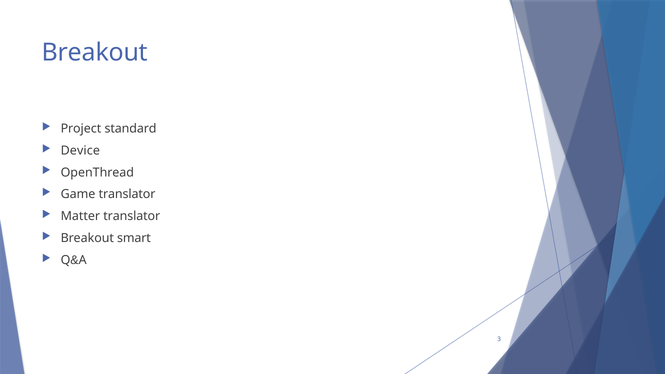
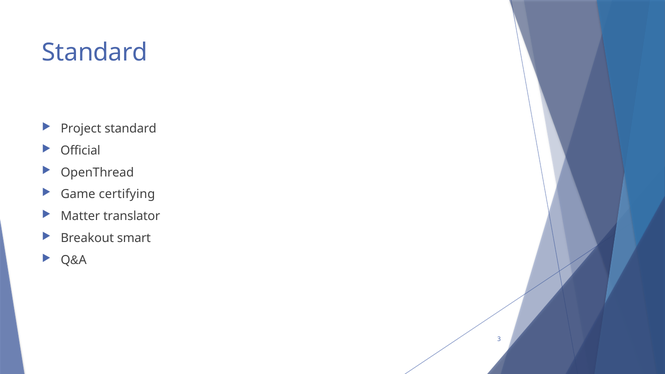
Breakout: Breakout -> Standard (95, 52)
Device: Device -> Official (80, 151)
Game translator: translator -> certifying (127, 194)
